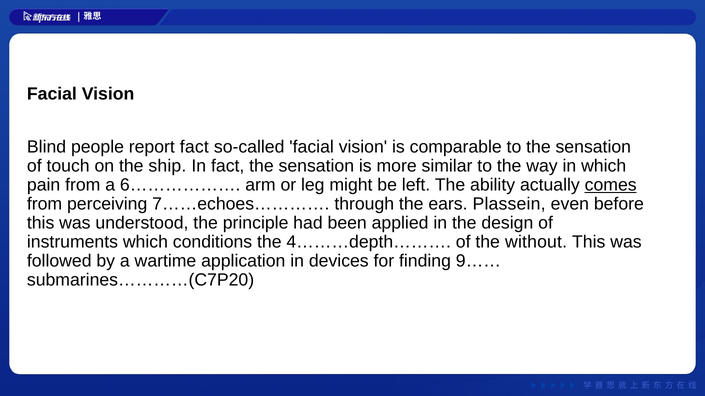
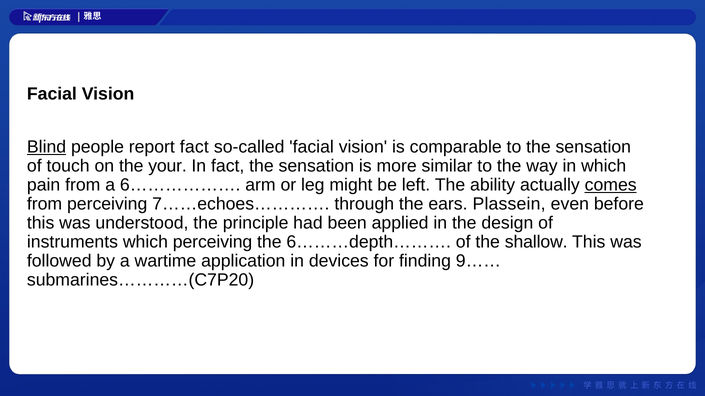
Blind underline: none -> present (47, 147)
ship: ship -> your (168, 166)
which conditions: conditions -> perceiving (213, 242)
4………depth………: 4………depth……… -> 6………depth……… (369, 242)
without: without -> shallow (536, 242)
